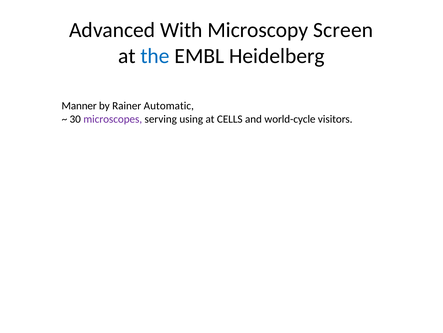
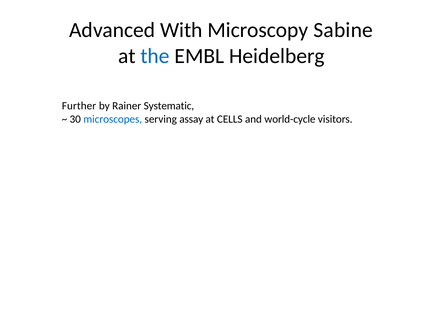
Screen: Screen -> Sabine (343, 30)
Manner: Manner -> Further (79, 106)
Automatic: Automatic -> Systematic (169, 106)
microscopes colour: purple -> blue (113, 119)
using: using -> assay (191, 119)
